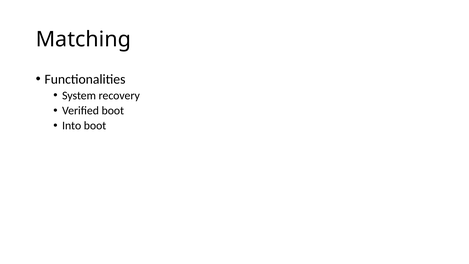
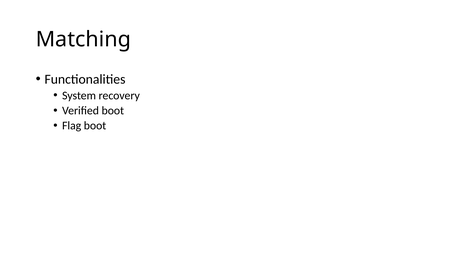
Into: Into -> Flag (72, 126)
